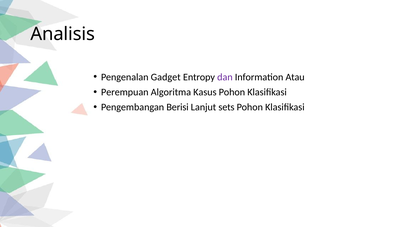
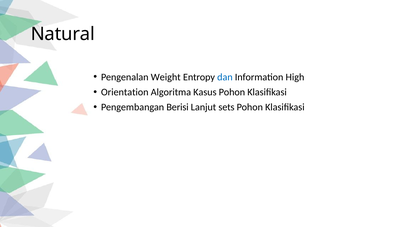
Analisis: Analisis -> Natural (63, 34)
Gadget: Gadget -> Weight (166, 77)
dan colour: purple -> blue (225, 77)
Atau: Atau -> High (295, 77)
Perempuan: Perempuan -> Orientation (125, 92)
